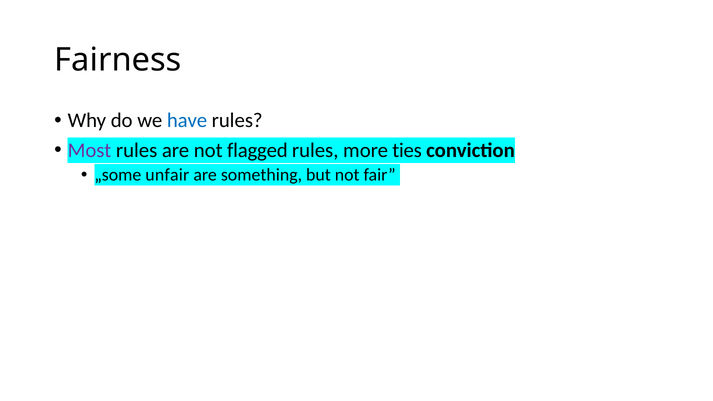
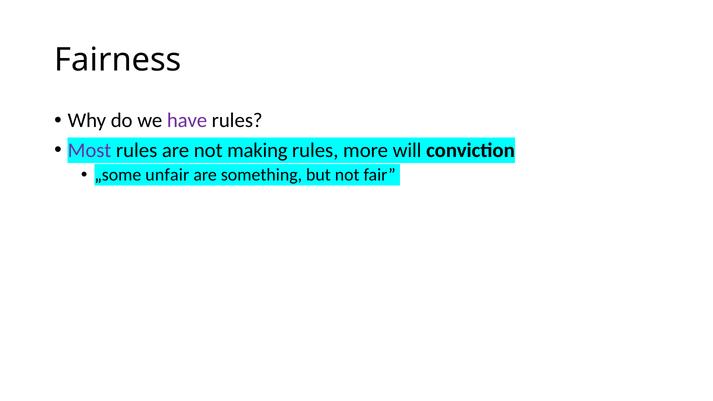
have colour: blue -> purple (187, 121)
flagged: flagged -> making (257, 150)
ties: ties -> will (407, 150)
